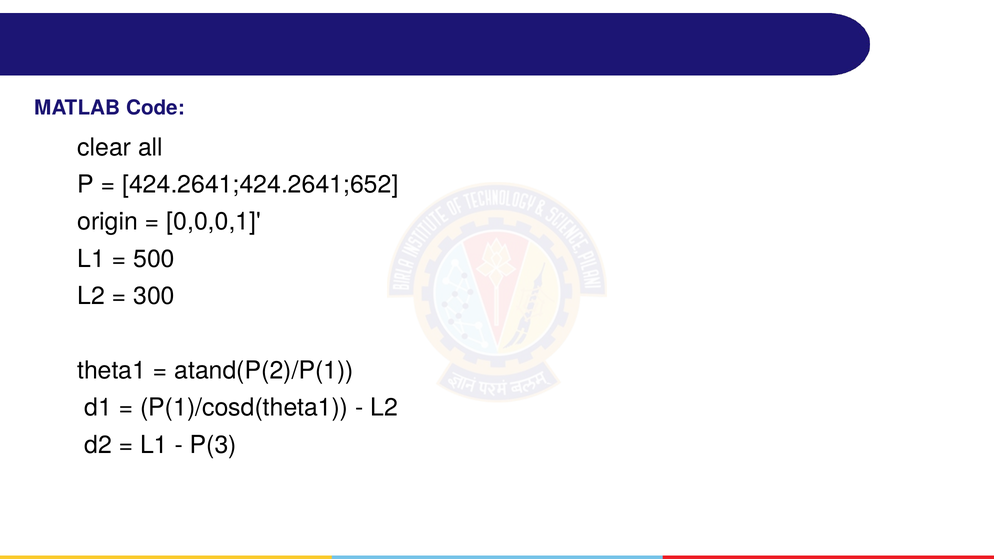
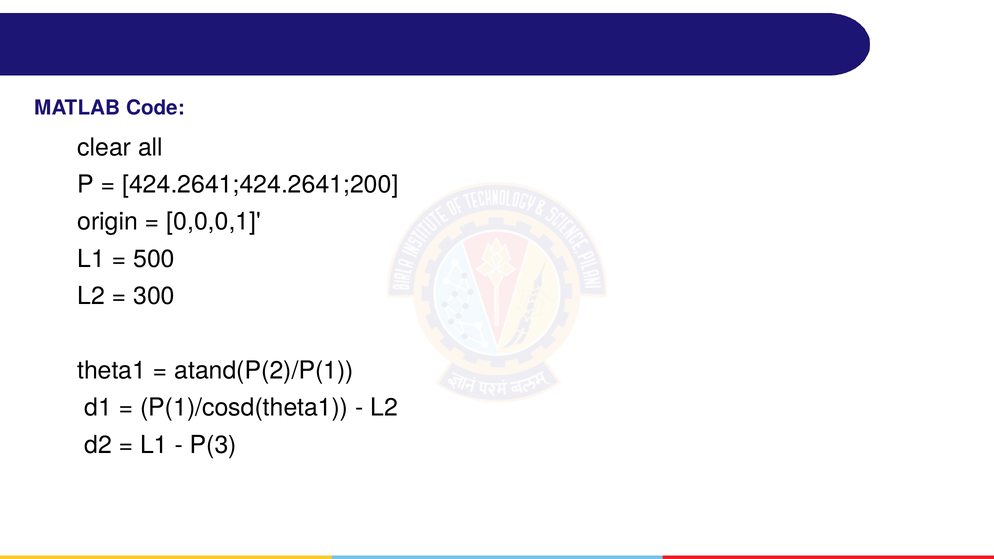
424.2641;424.2641;652: 424.2641;424.2641;652 -> 424.2641;424.2641;200 (260, 185)
